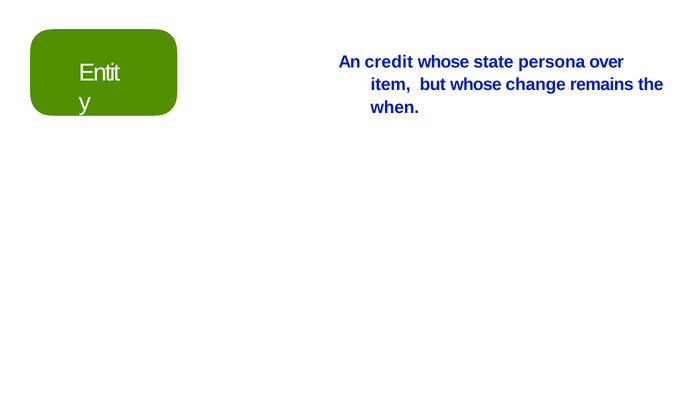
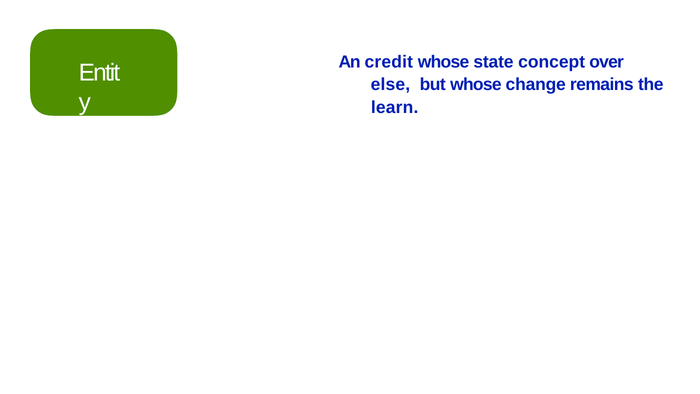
persona: persona -> concept (552, 62)
item: item -> else (390, 85)
when: when -> learn (395, 107)
